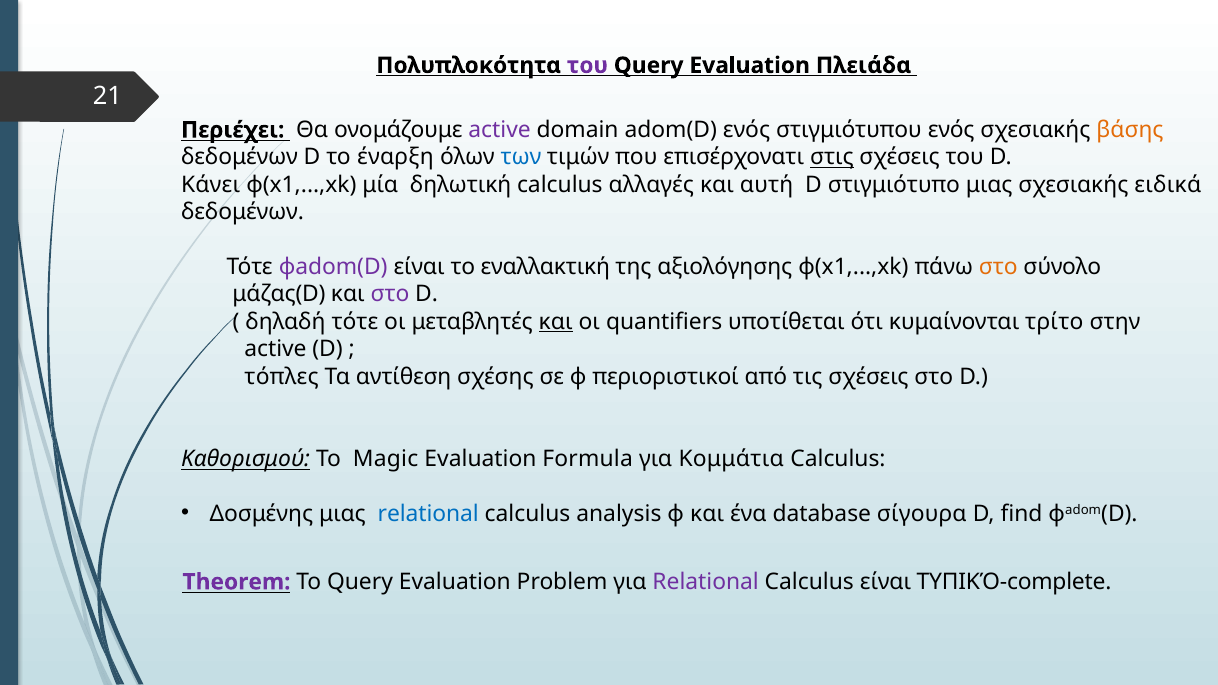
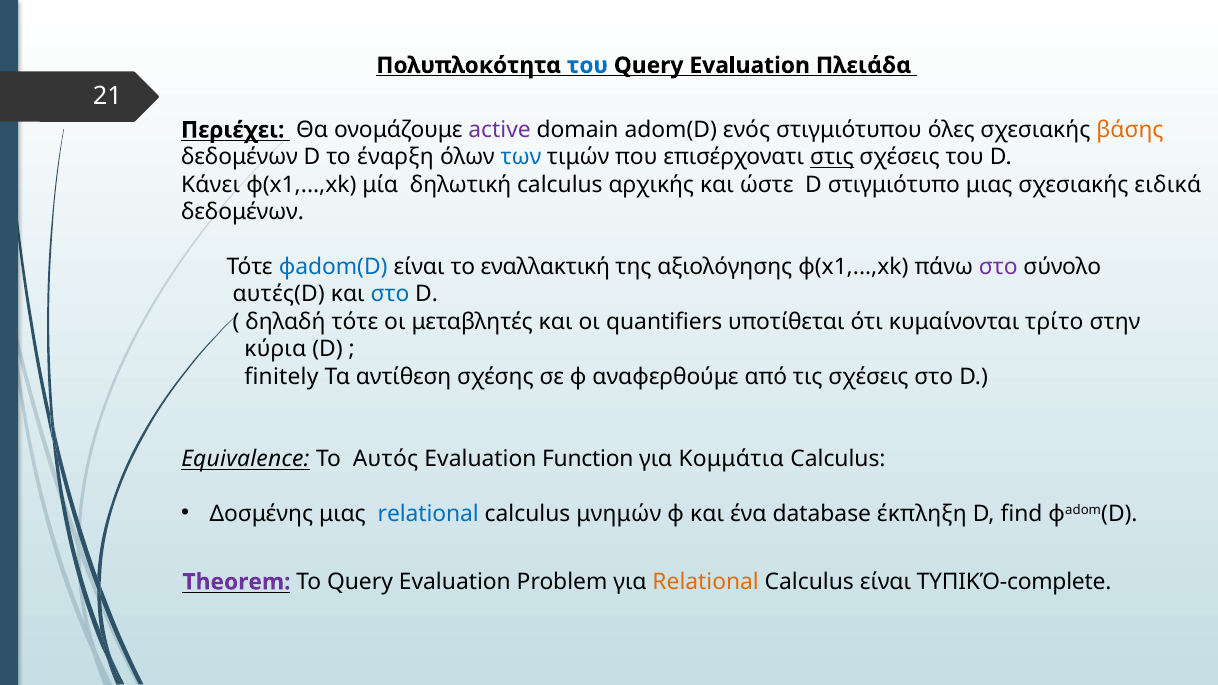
του colour: purple -> blue (587, 65)
στιγμιότυπου ενός: ενός -> όλες (951, 130)
αλλαγές: αλλαγές -> αρχικής (651, 185)
αυτή: αυτή -> ώστε (767, 185)
φadom(D colour: purple -> blue (333, 267)
στο colour: orange -> purple (998, 267)
μάζας(D: μάζας(D -> αυτές(D (279, 294)
στο colour: purple -> blue (390, 294)
και underline: present -> none (556, 322)
active: active -> κύρια (275, 349)
τόπλες: τόπλες -> finitely (281, 377)
περιοριστικοί: περιοριστικοί -> αναφερθούμε (666, 377)
Καθορισμού: Καθορισμού -> Equivalence (245, 459)
Magic: Magic -> Αυτός (386, 459)
Formula: Formula -> Function (588, 459)
analysis: analysis -> μνημών (619, 514)
σίγουρα: σίγουρα -> έκπληξη (922, 514)
Relational colour: purple -> orange (706, 582)
